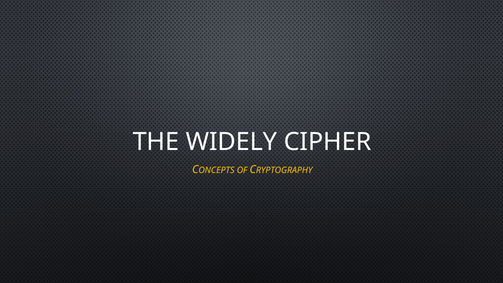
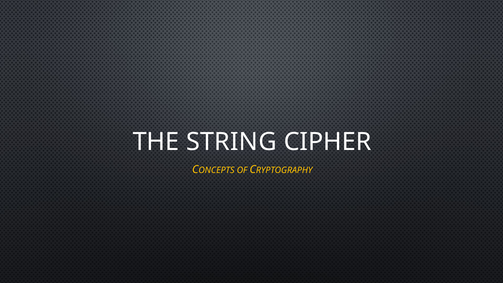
WIDELY: WIDELY -> STRING (231, 142)
